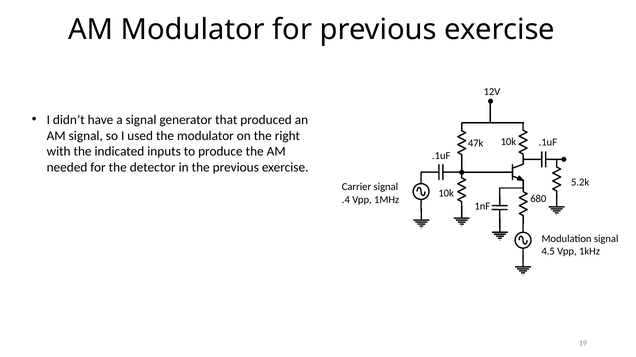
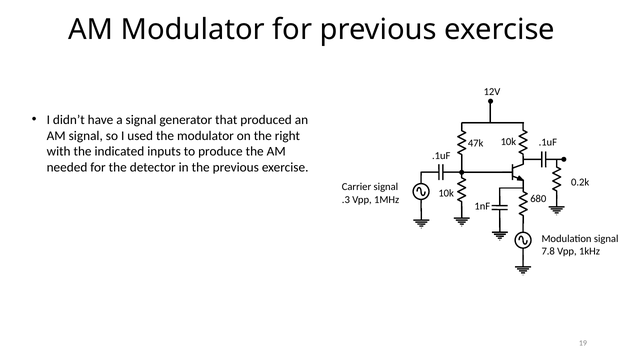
5.2k: 5.2k -> 0.2k (580, 182)
.4: .4 -> .3 (346, 200)
4.5: 4.5 -> 7.8 (548, 252)
